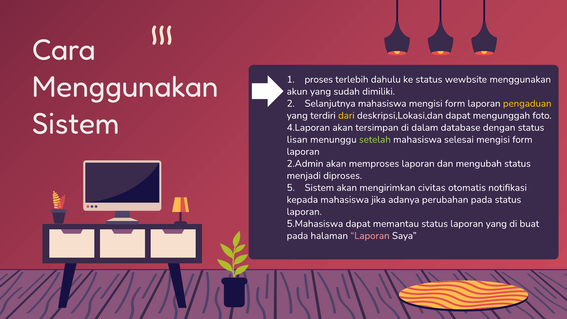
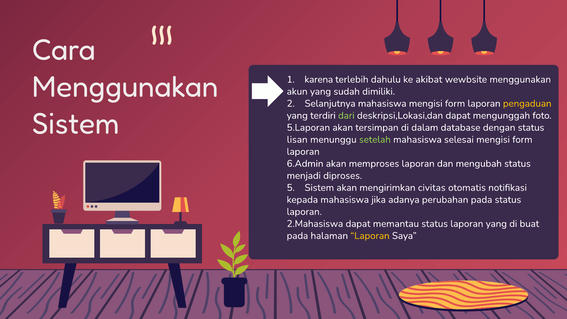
proses: proses -> karena (319, 79)
ke status: status -> akibat (429, 79)
dari colour: yellow -> light green (346, 115)
4.Laporan: 4.Laporan -> 5.Laporan (308, 127)
2.Admin: 2.Admin -> 6.Admin (305, 164)
5.Mahasiswa: 5.Mahasiswa -> 2.Mahasiswa (315, 224)
Laporan colour: pink -> yellow (370, 236)
